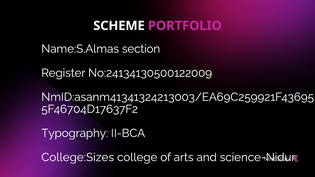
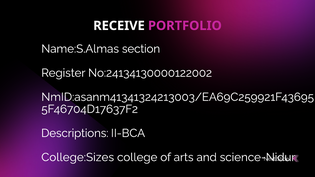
SCHEME: SCHEME -> RECEIVE (119, 26)
No:24134130500122009: No:24134130500122009 -> No:24134130000122002 (150, 73)
Typography: Typography -> Descriptions (75, 133)
